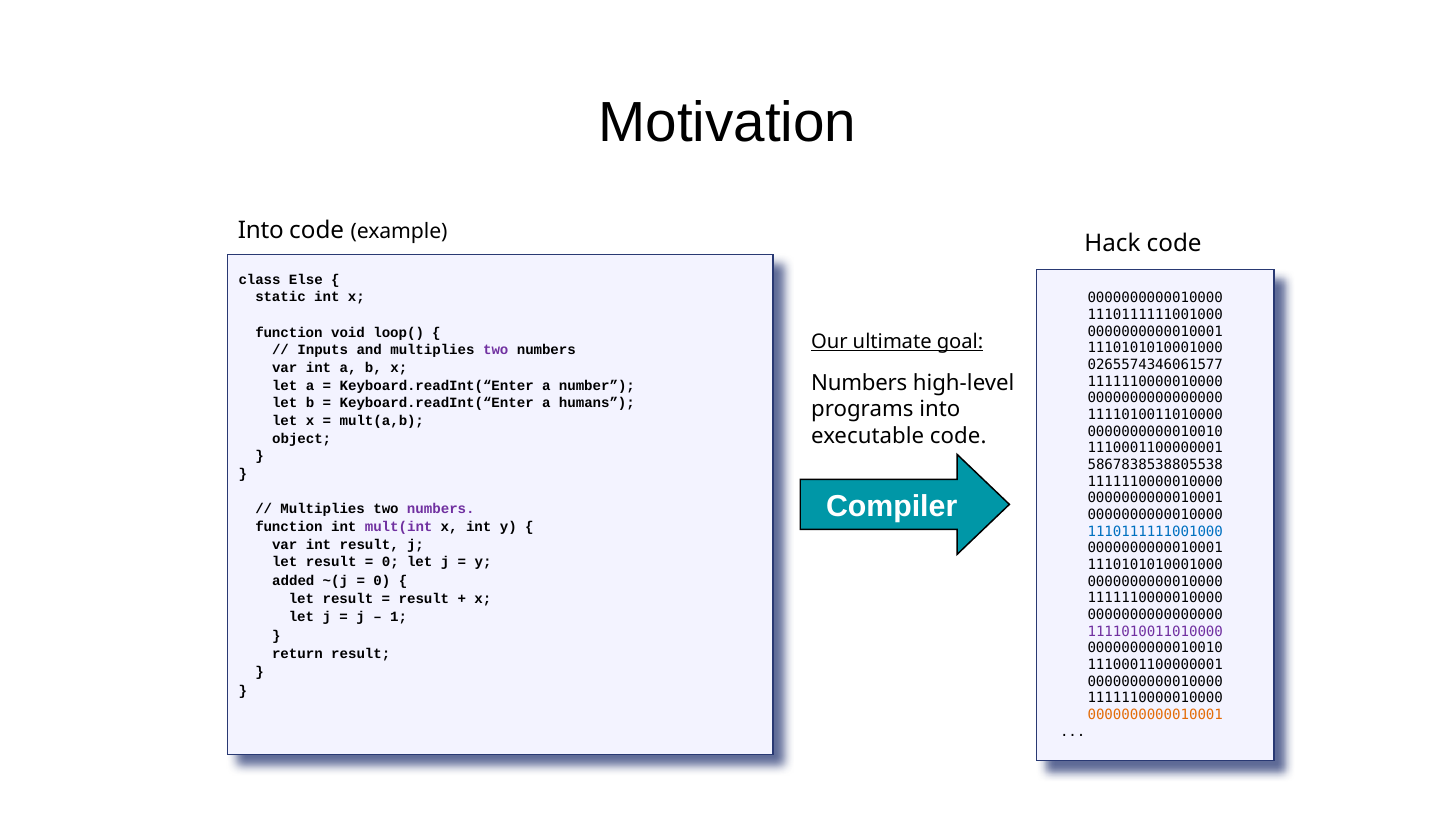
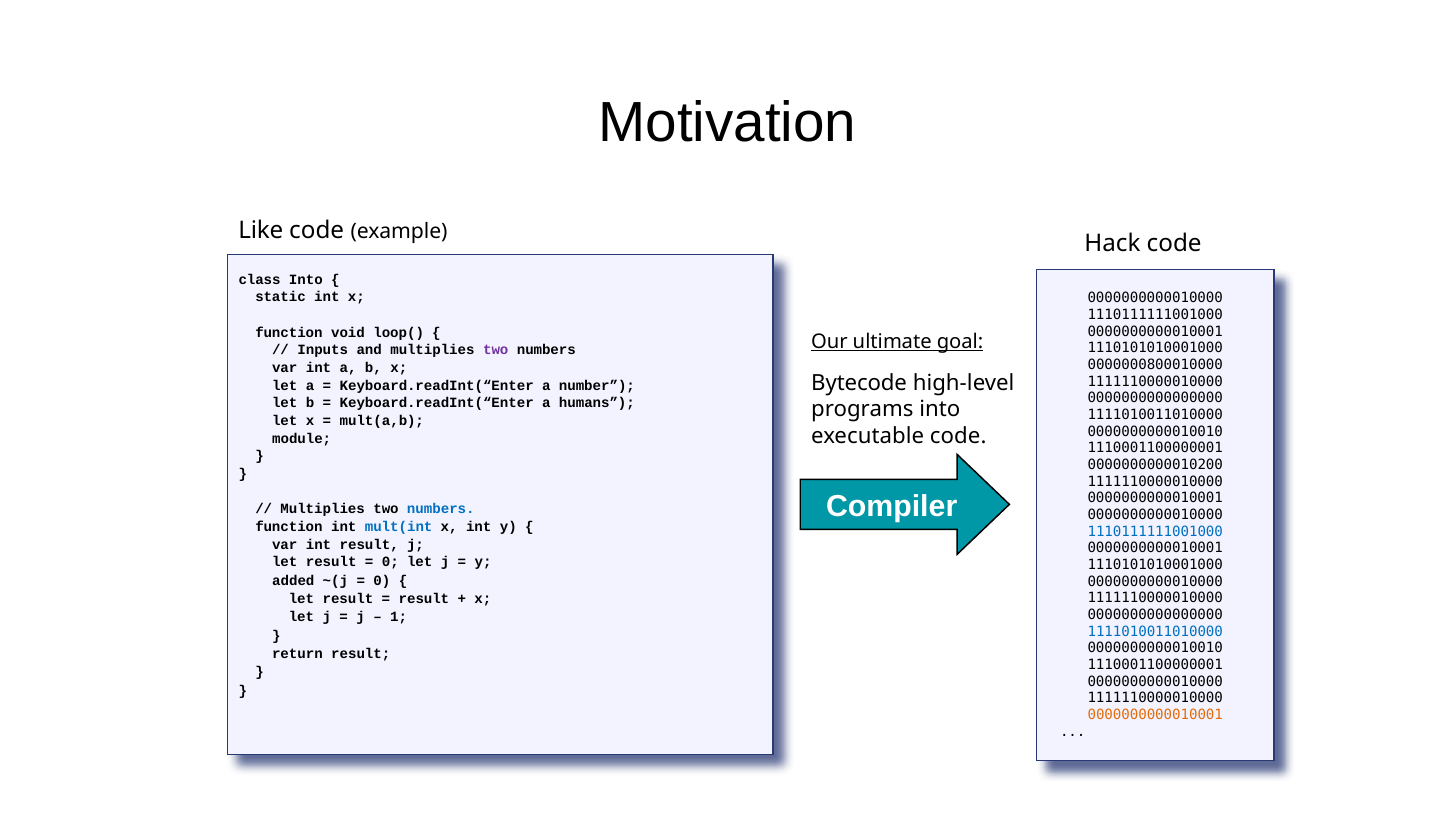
Into: Into -> Like (261, 231)
class Else: Else -> Into (306, 280)
0265574346061577: 0265574346061577 -> 0000000800010000 (1155, 365)
Numbers: Numbers -> Bytecode (859, 383)
object: object -> module (302, 439)
5867838538805538: 5867838538805538 -> 0000000000010200 (1155, 465)
numbers colour: purple -> blue (441, 510)
mult(int colour: purple -> blue (399, 527)
1111010011010000 colour: purple -> blue (1155, 632)
